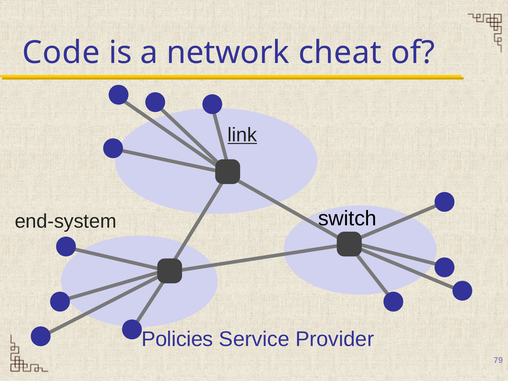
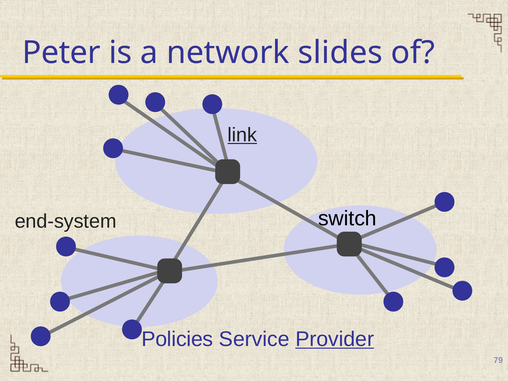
Code: Code -> Peter (61, 53)
cheat: cheat -> slides (340, 53)
Provider underline: none -> present (335, 339)
